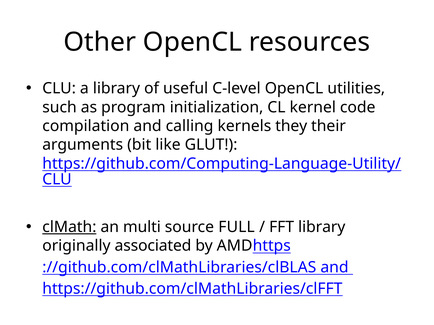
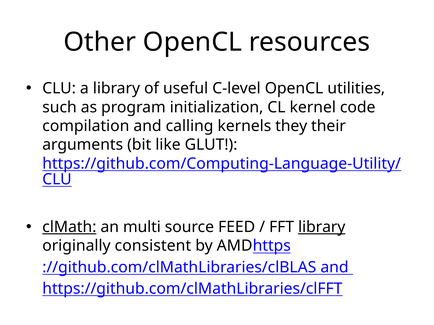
FULL: FULL -> FEED (237, 227)
library underline: none -> present (322, 227)
associated: associated -> consistent (153, 246)
